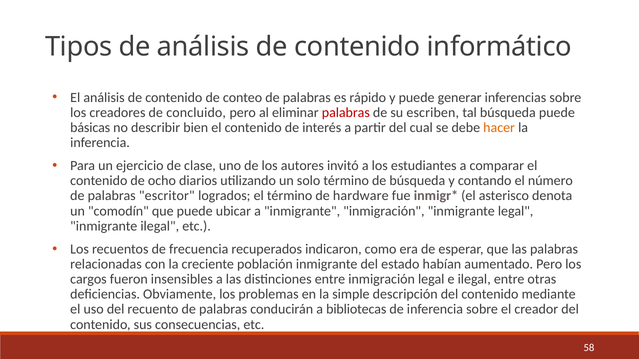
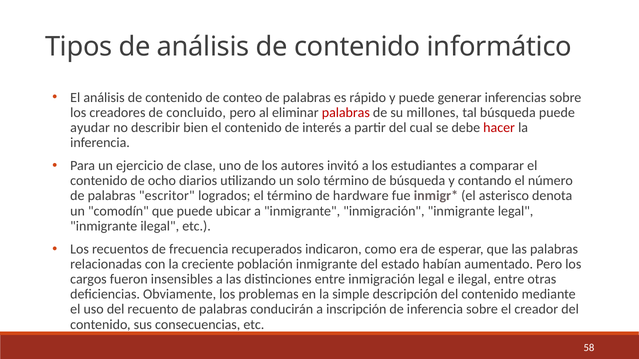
escriben: escriben -> millones (433, 113)
básicas: básicas -> ayudar (90, 128)
hacer colour: orange -> red (499, 128)
bibliotecas: bibliotecas -> inscripción (356, 310)
